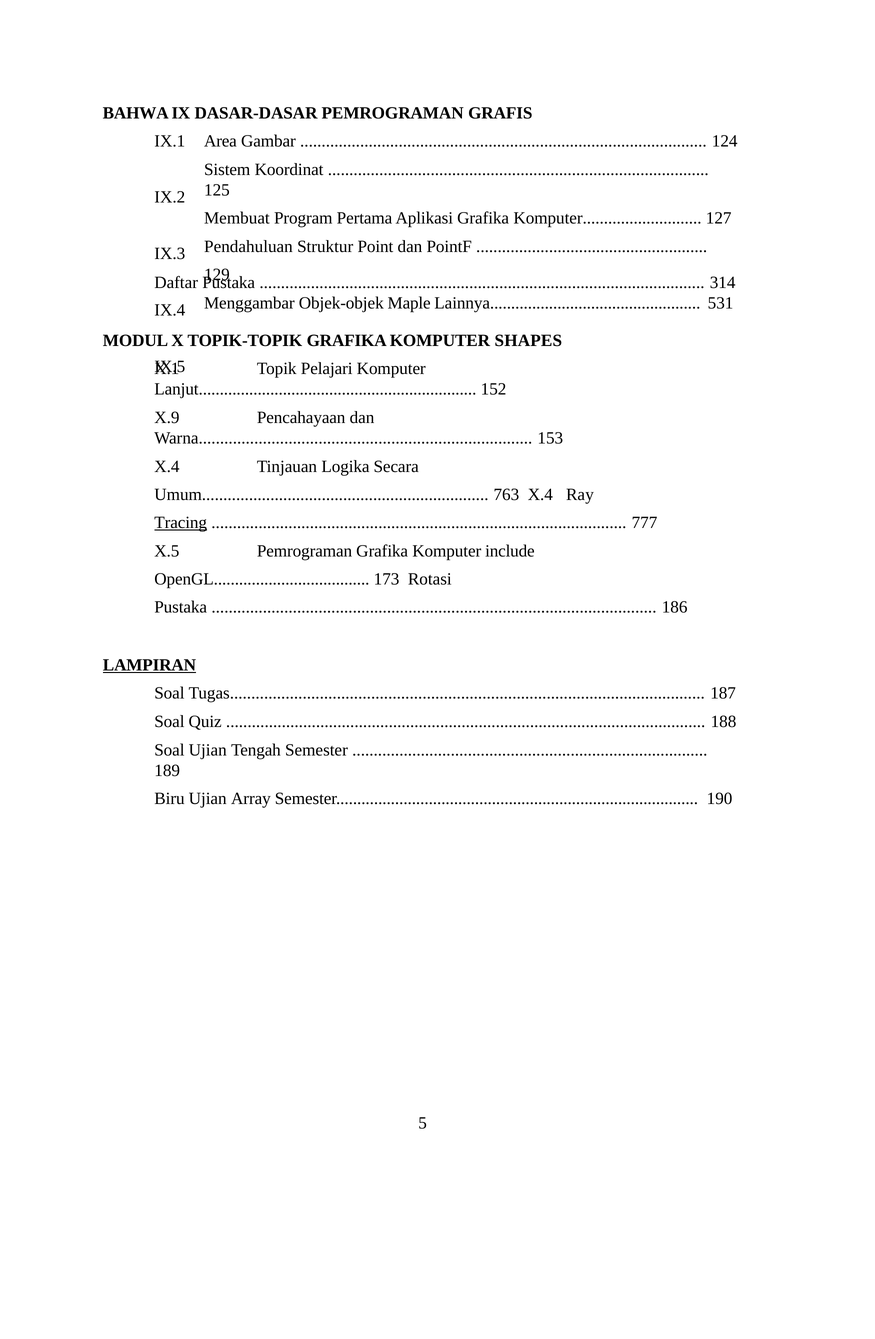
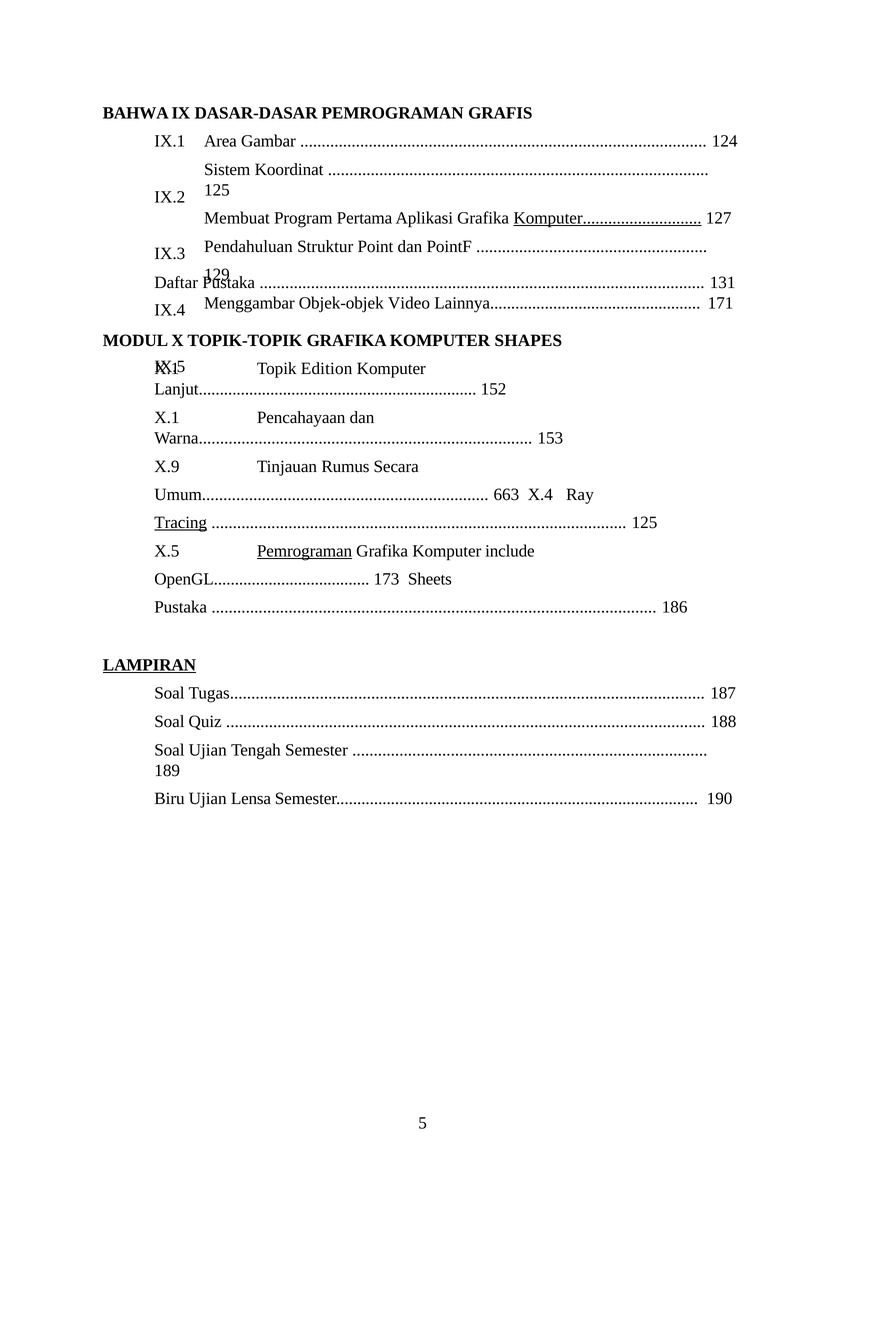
Komputer underline: none -> present (608, 218)
314: 314 -> 131 (723, 283)
Maple: Maple -> Video (409, 303)
531: 531 -> 171 (721, 303)
Pelajari: Pelajari -> Edition (327, 368)
X.9: X.9 -> X.1 (167, 417)
X.4: X.4 -> X.9 (167, 466)
Logika: Logika -> Rumus (345, 466)
763: 763 -> 663 (506, 494)
777: 777 -> 125 (645, 522)
Pemrograman underline: none -> present (305, 551)
Rotasi: Rotasi -> Sheets (430, 579)
Array: Array -> Lensa (251, 798)
